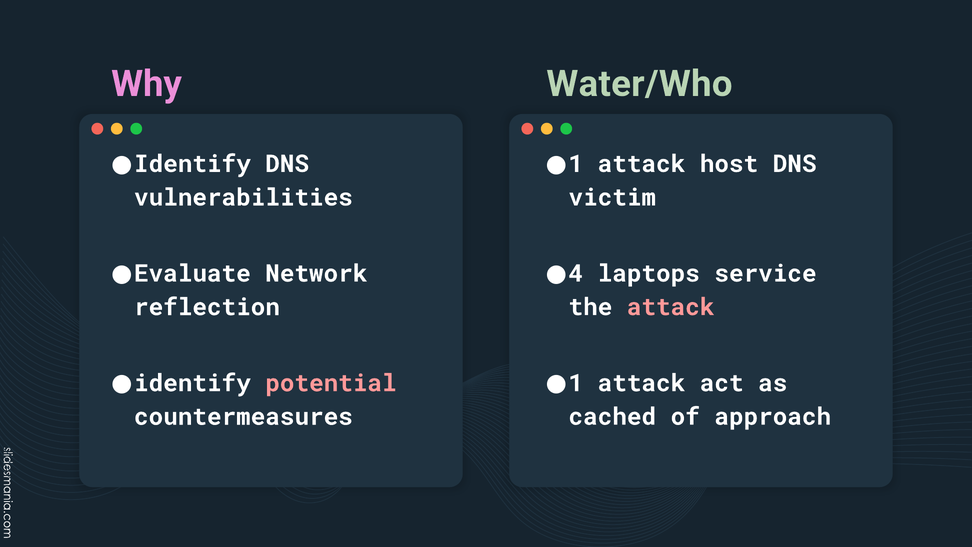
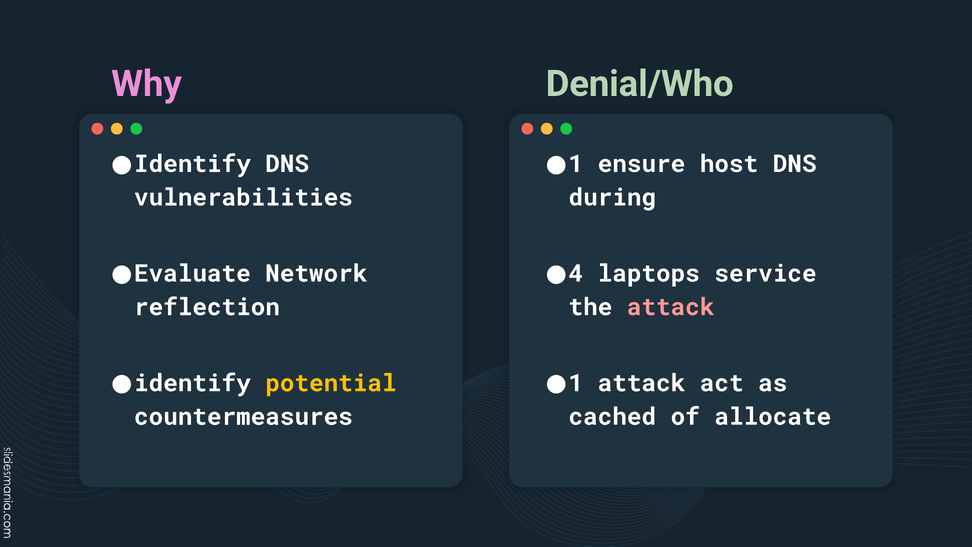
Water/Who: Water/Who -> Denial/Who (640, 84)
attack: attack -> ensure (641, 164)
victim: victim -> during (612, 197)
potential colour: pink -> yellow (331, 383)
approach: approach -> allocate (773, 417)
